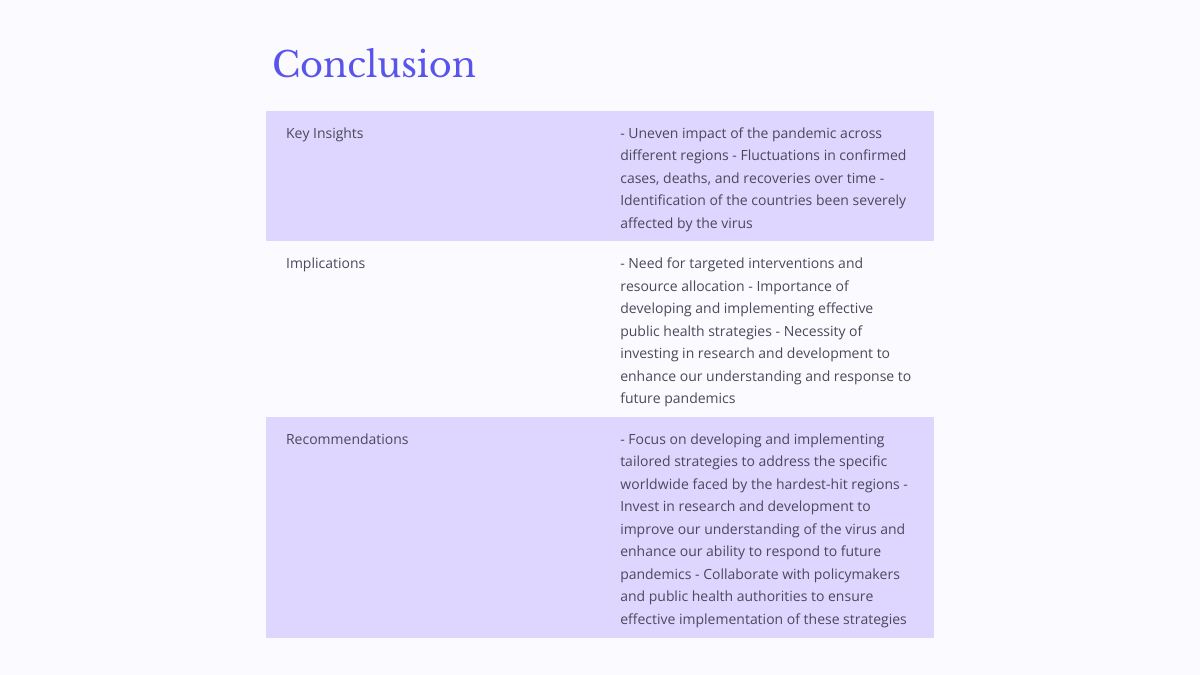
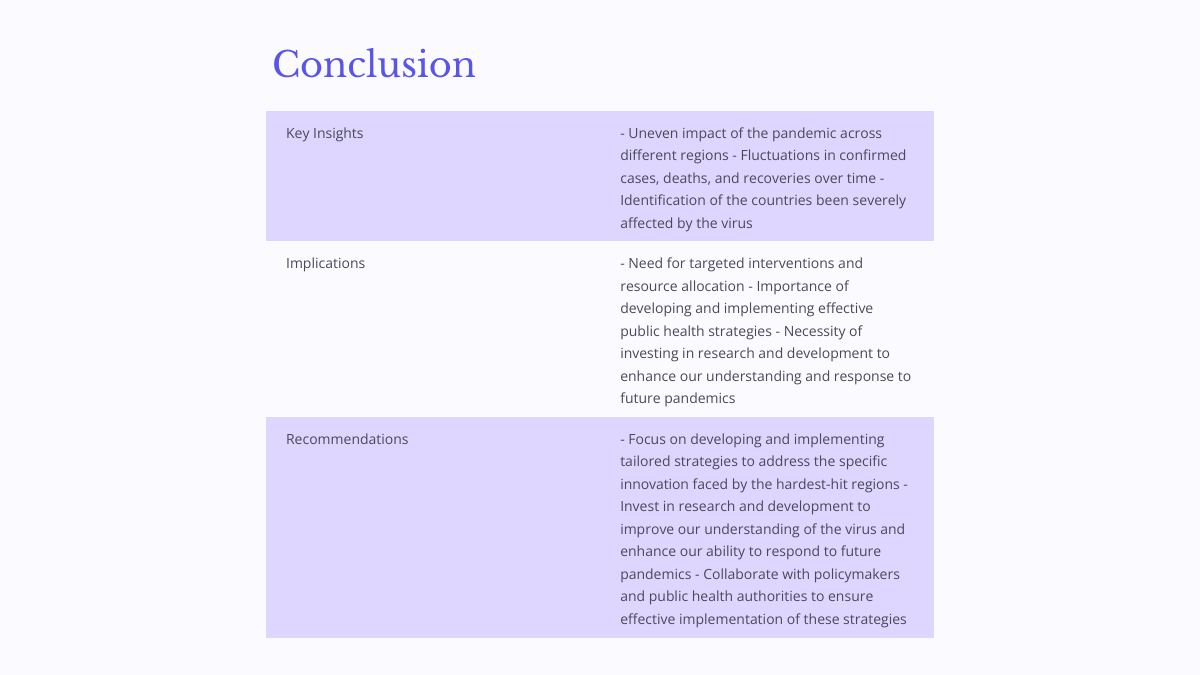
worldwide: worldwide -> innovation (655, 485)
